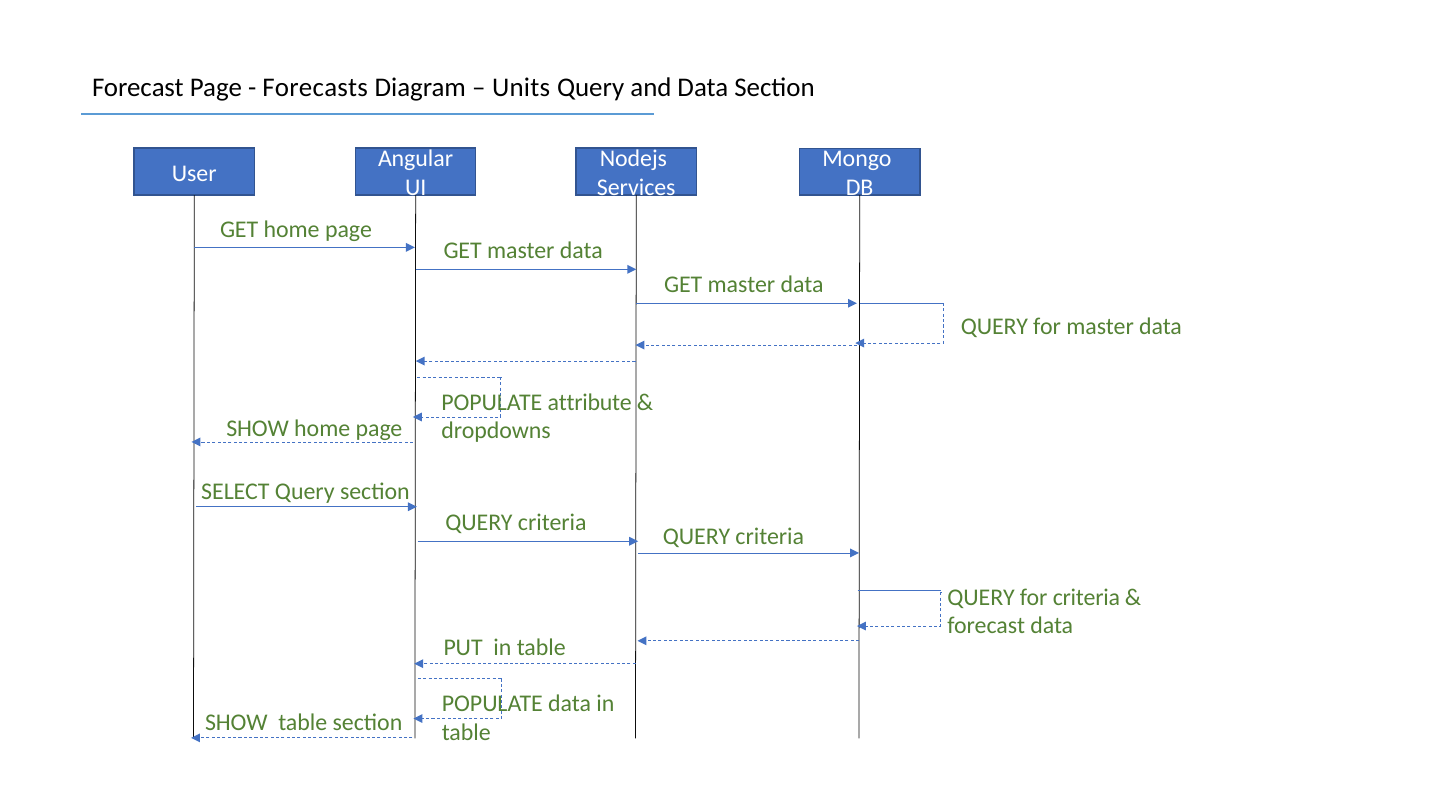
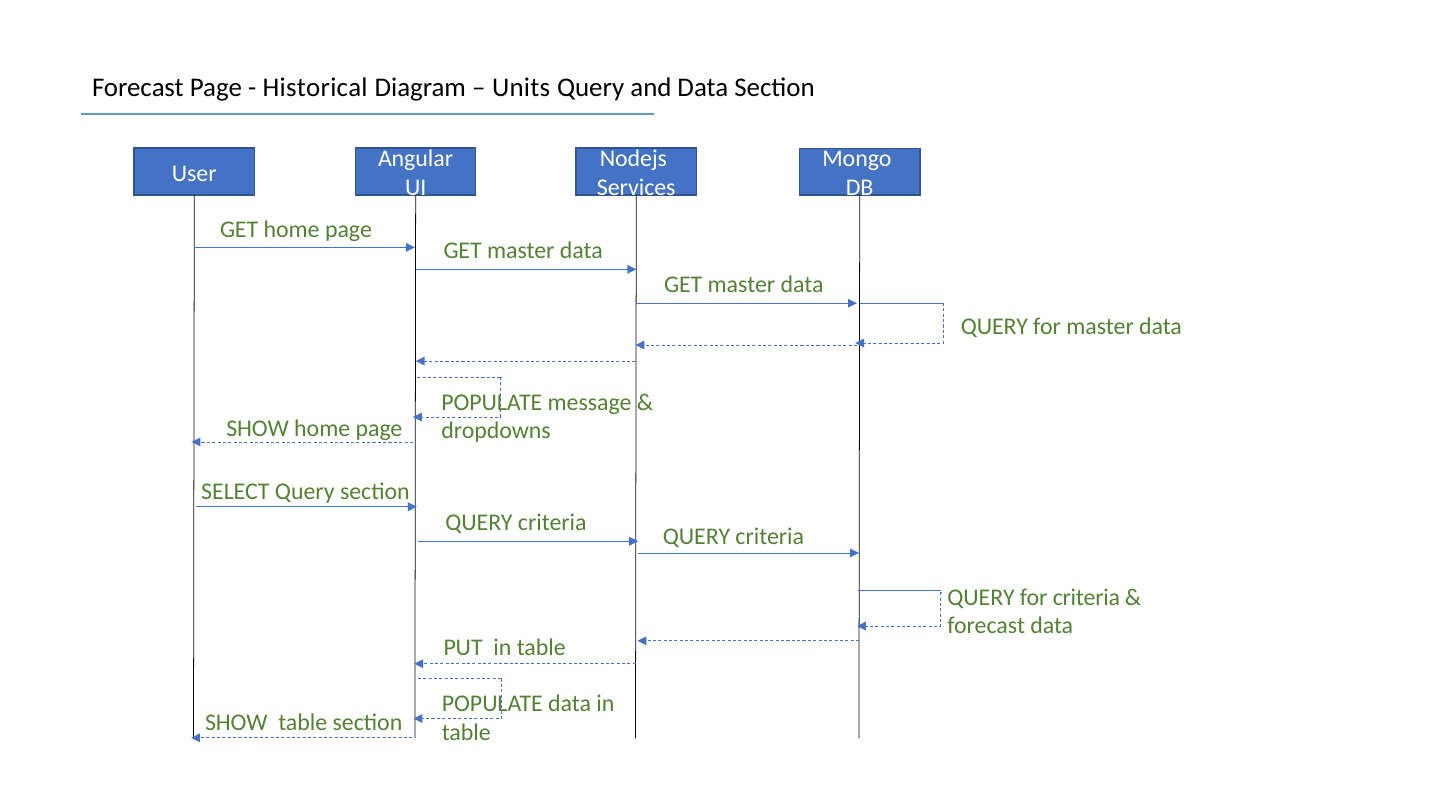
Forecasts: Forecasts -> Historical (315, 87)
attribute: attribute -> message (590, 402)
